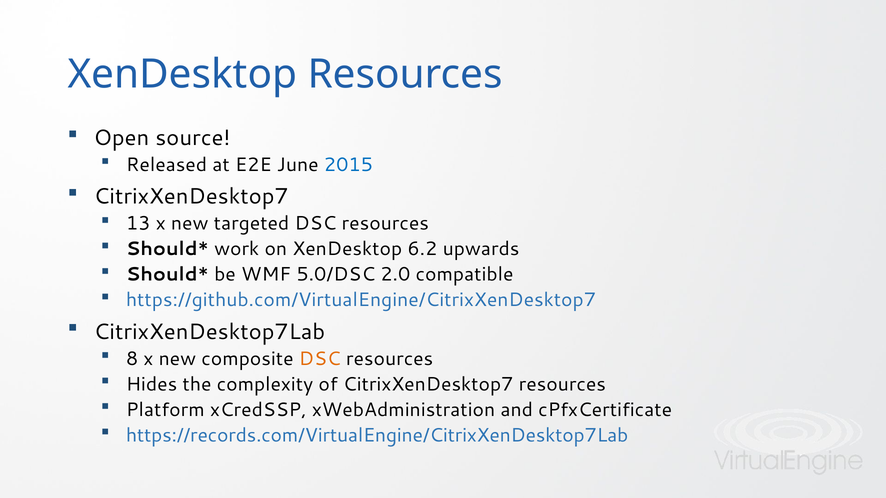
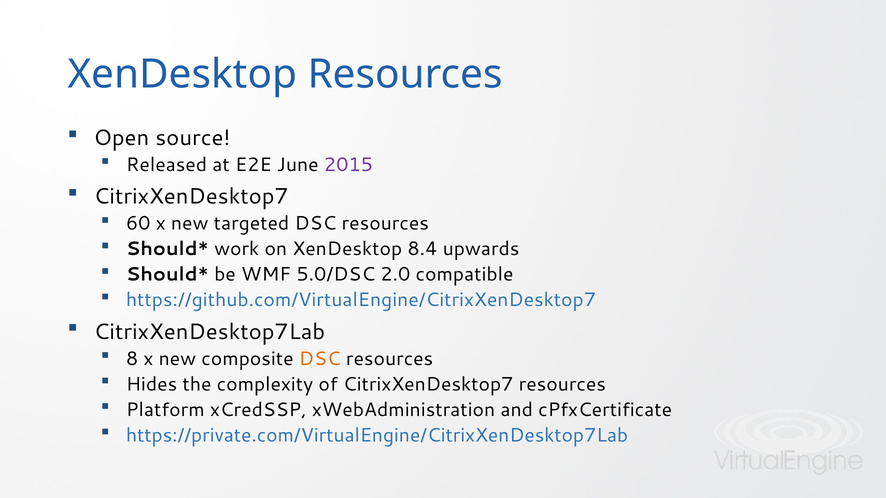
2015 colour: blue -> purple (348, 165)
13: 13 -> 60 (138, 224)
6.2: 6.2 -> 8.4 (422, 249)
https://records.com/VirtualEngine/CitrixXenDesktop7Lab: https://records.com/VirtualEngine/CitrixXenDesktop7Lab -> https://private.com/VirtualEngine/CitrixXenDesktop7Lab (377, 436)
